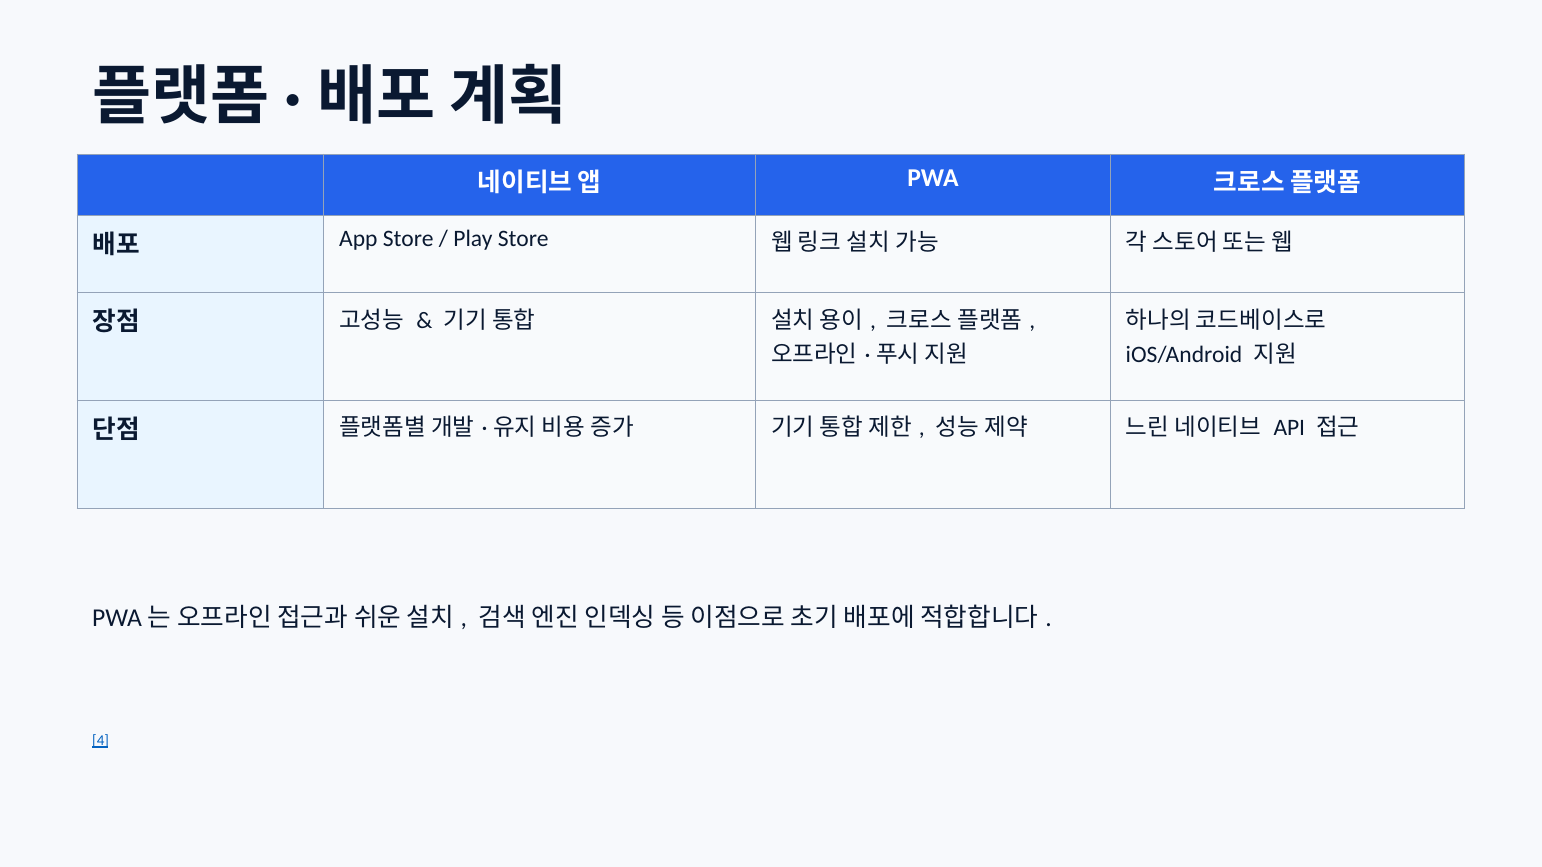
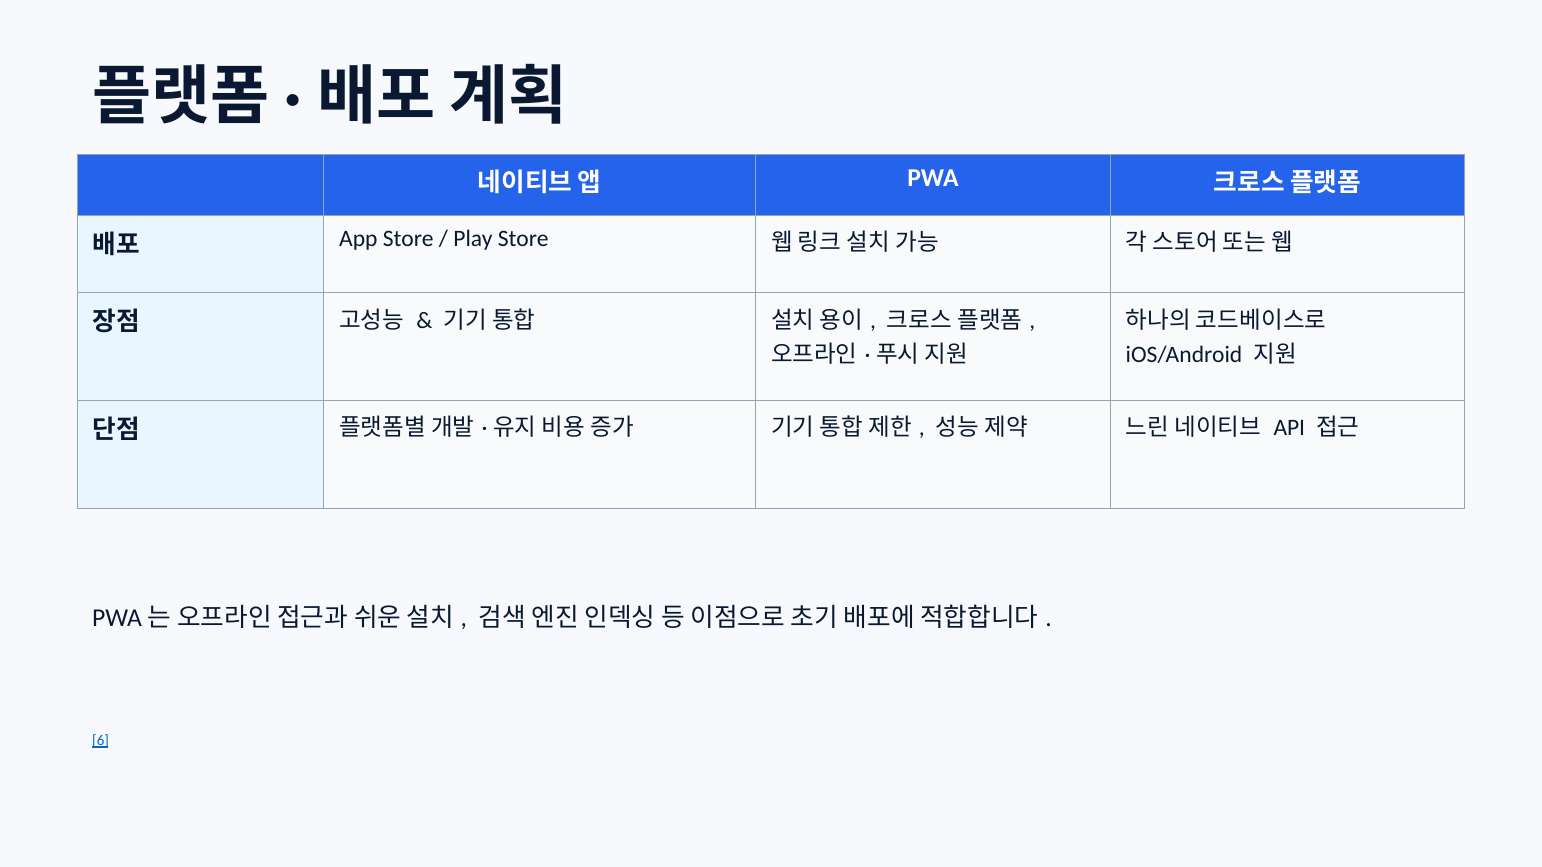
4: 4 -> 6 (101, 741)
